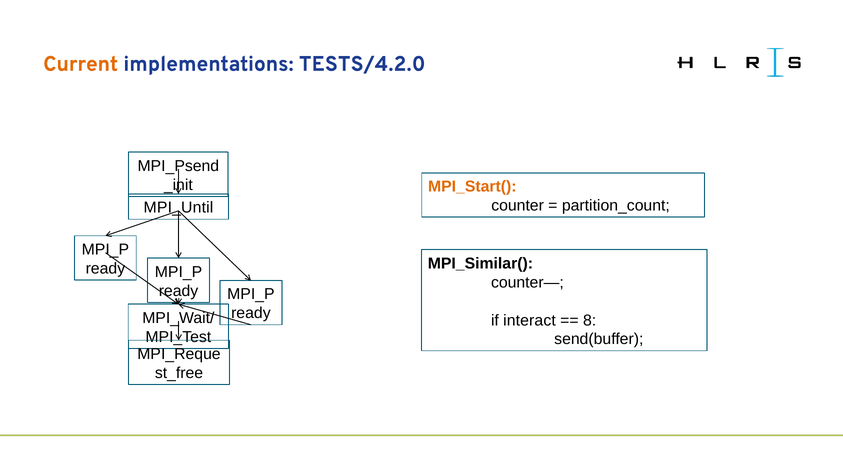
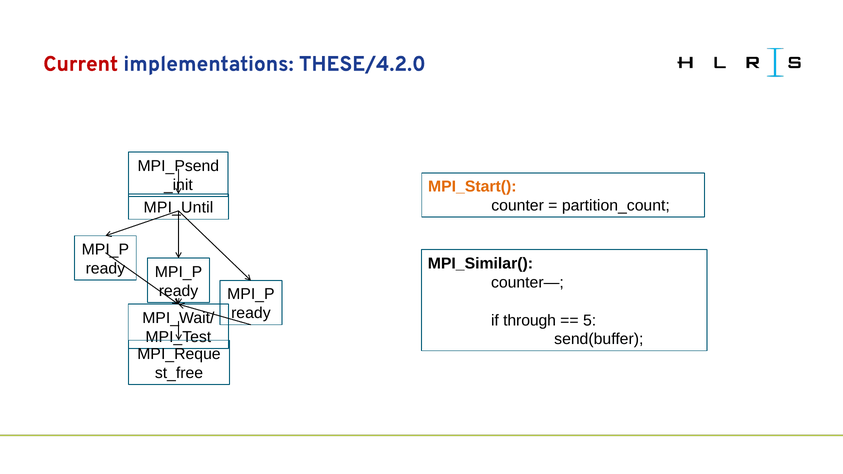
Current colour: orange -> red (81, 64)
TESTS/4.2.0: TESTS/4.2.0 -> THESE/4.2.0 (362, 64)
interact: interact -> through (530, 320)
8: 8 -> 5 (590, 320)
